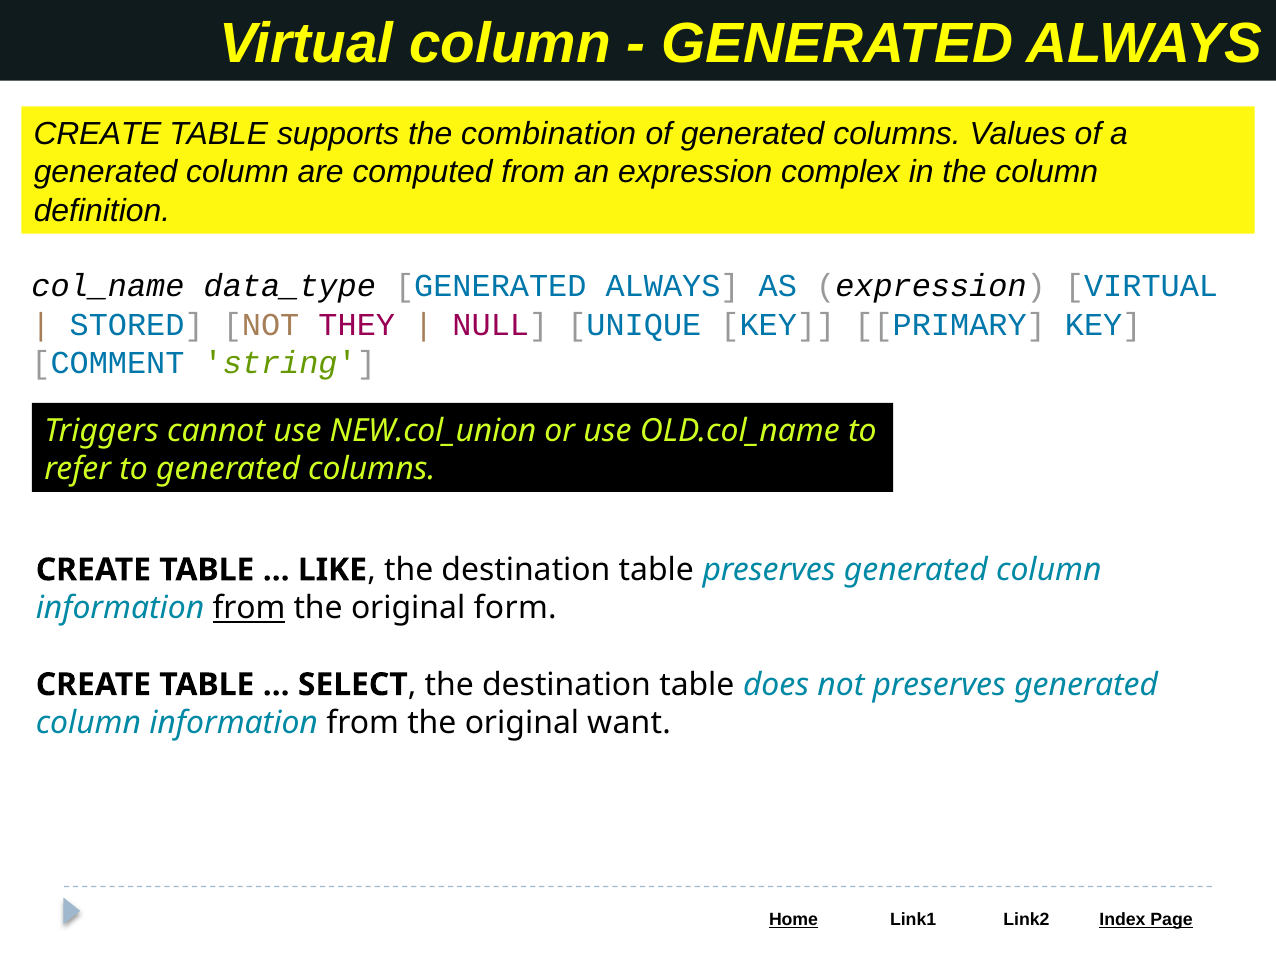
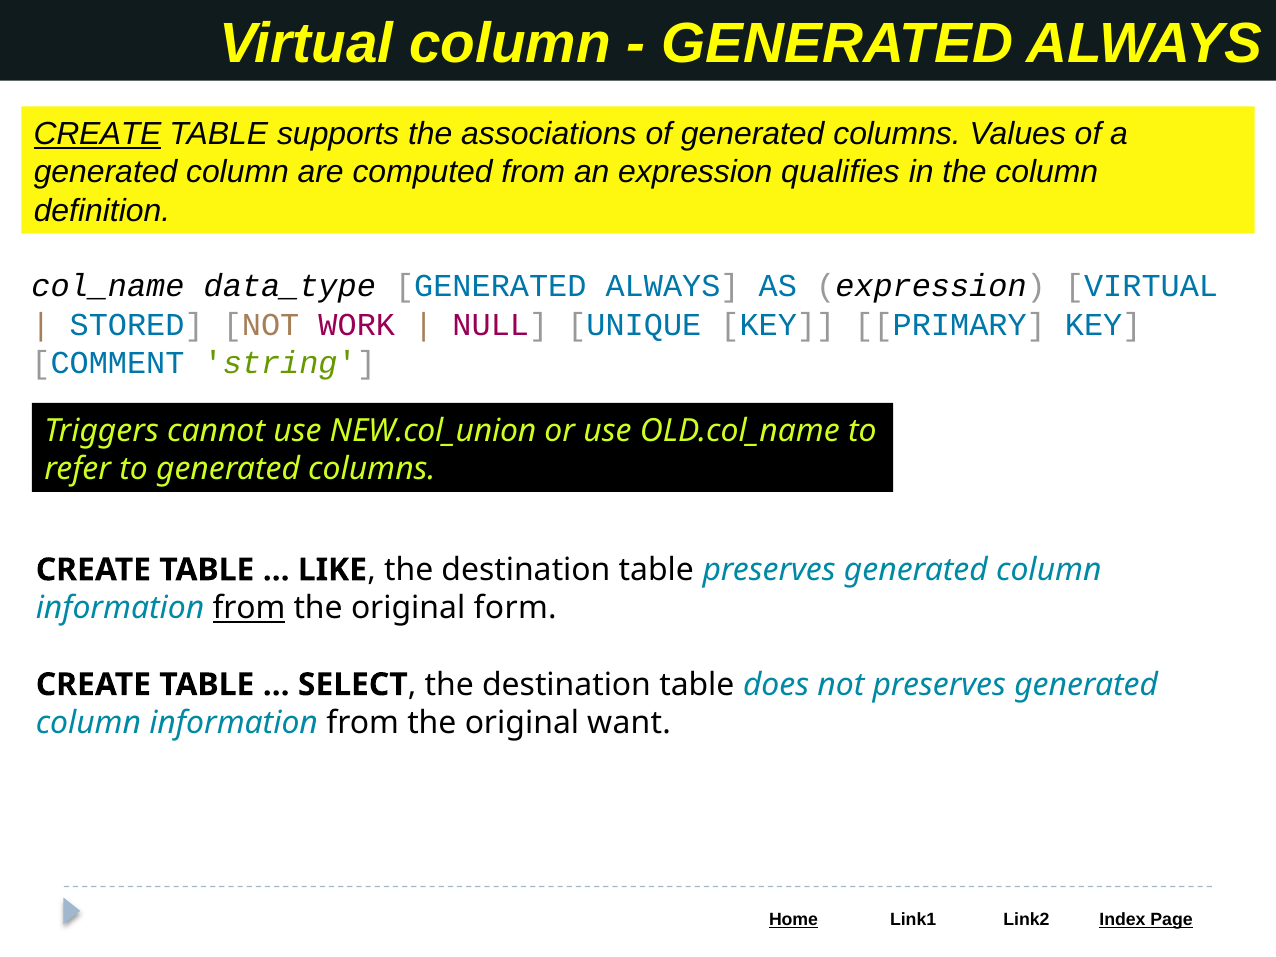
CREATE underline: none -> present (97, 134)
combination: combination -> associations (549, 134)
complex: complex -> qualifies (840, 172)
THEY: THEY -> WORK (357, 325)
